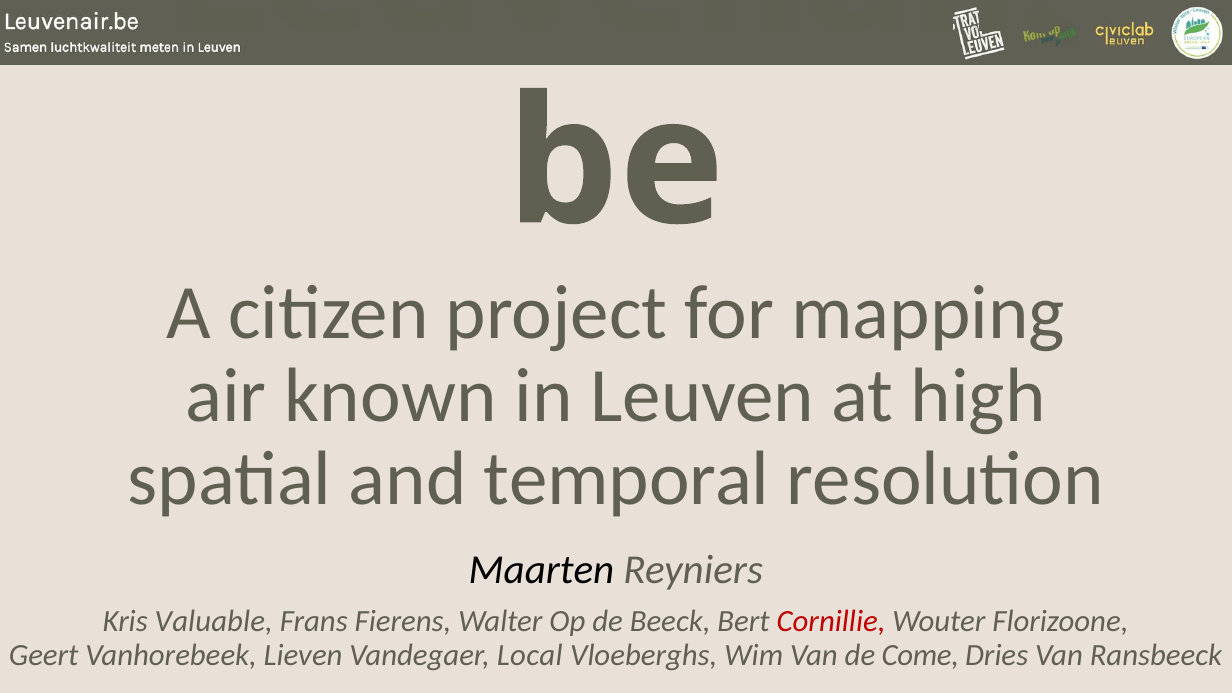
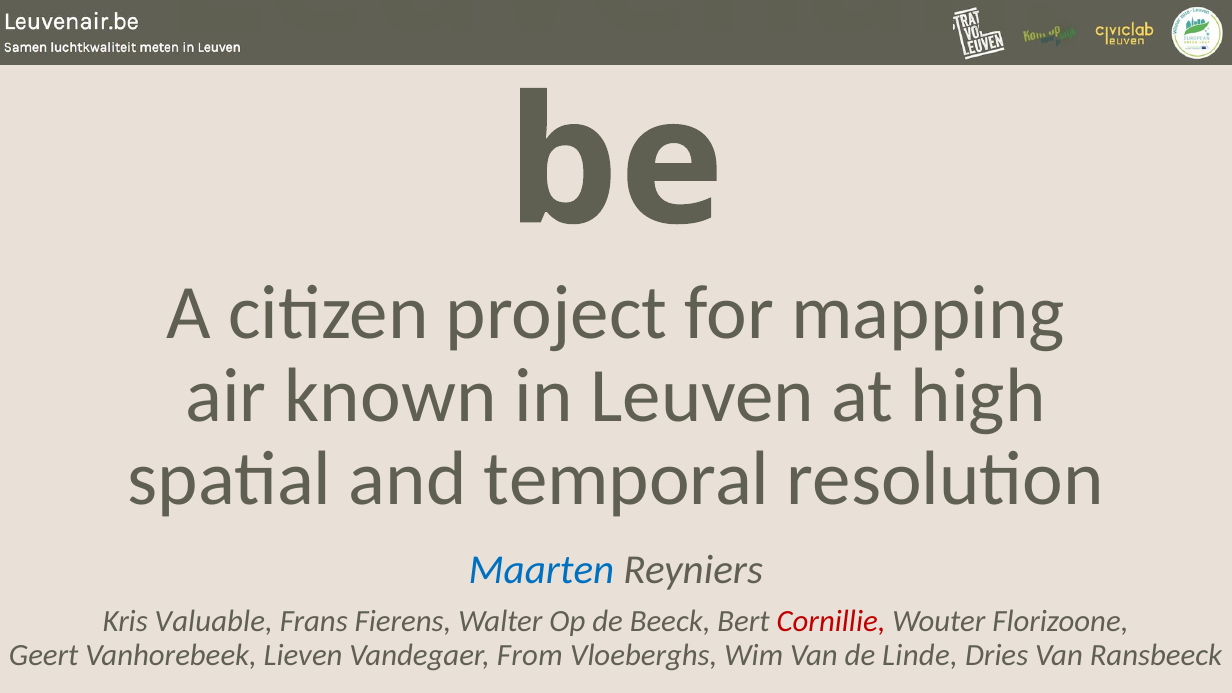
Maarten colour: black -> blue (541, 570)
Local: Local -> From (530, 655)
Come: Come -> Linde (920, 655)
